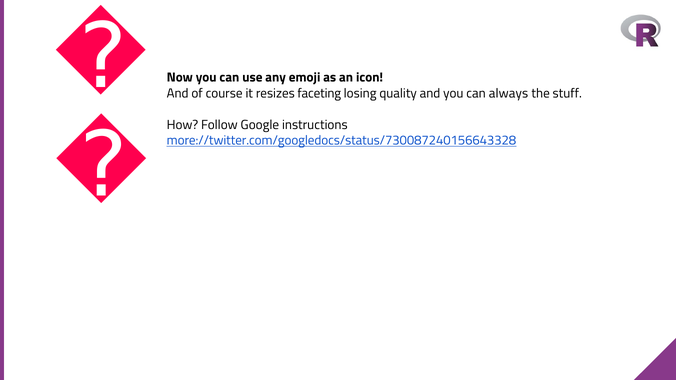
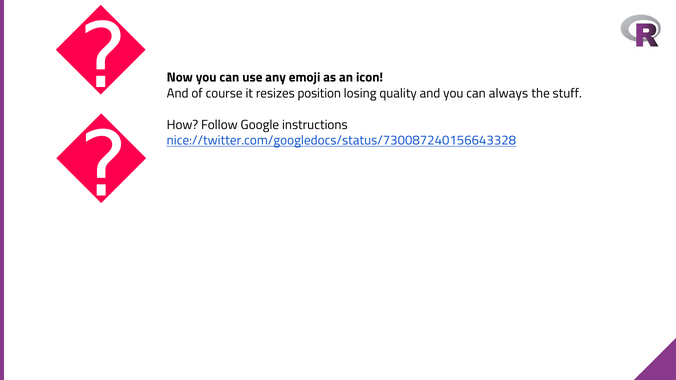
faceting: faceting -> position (319, 93)
more://twitter.com/googledocs/status/730087240156643328: more://twitter.com/googledocs/status/730087240156643328 -> nice://twitter.com/googledocs/status/730087240156643328 (341, 141)
